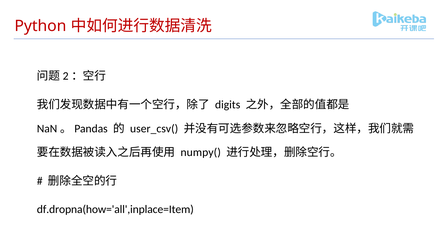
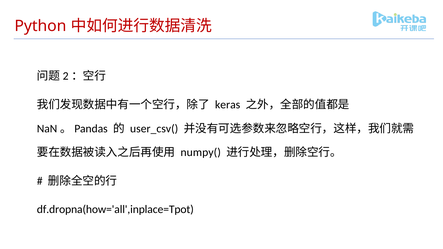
digits: digits -> keras (228, 105)
df.dropna(how='all',inplace=Item: df.dropna(how='all',inplace=Item -> df.dropna(how='all',inplace=Tpot (115, 210)
